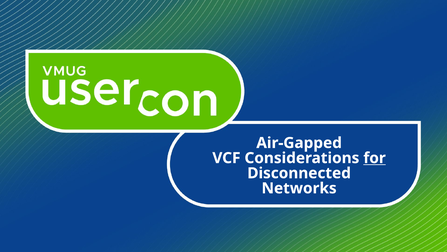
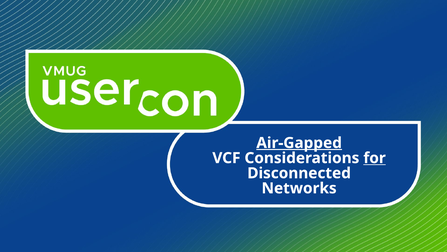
Air-Gapped underline: none -> present (299, 143)
